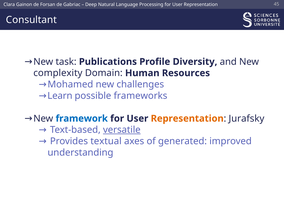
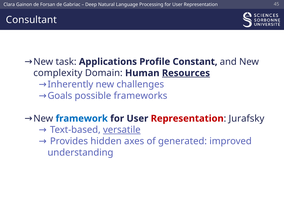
Publications: Publications -> Applications (108, 62)
Diversity: Diversity -> Constant (195, 62)
Resources underline: none -> present (186, 73)
Mohamed: Mohamed -> Inherently (70, 84)
Learn: Learn -> Goals (60, 96)
Representation colour: orange -> red (187, 119)
textual: textual -> hidden (106, 141)
